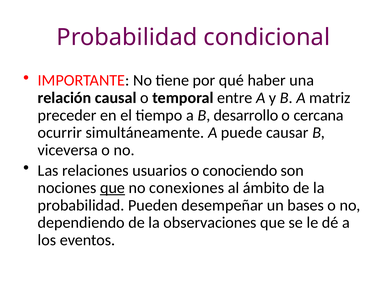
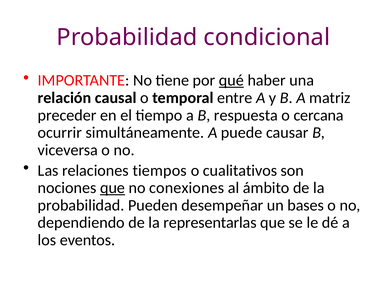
qué underline: none -> present (231, 80)
desarrollo: desarrollo -> respuesta (246, 115)
usuarios: usuarios -> tiempos (160, 171)
conociendo: conociendo -> cualitativos (240, 171)
observaciones: observaciones -> representarlas (210, 223)
